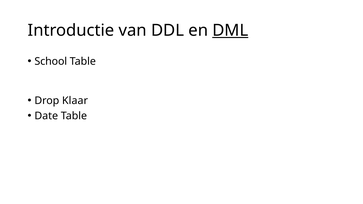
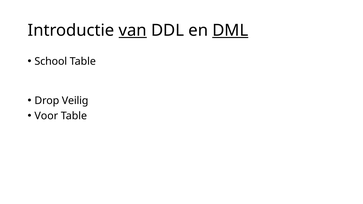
van underline: none -> present (133, 30)
Klaar: Klaar -> Veilig (75, 101)
Date: Date -> Voor (46, 116)
